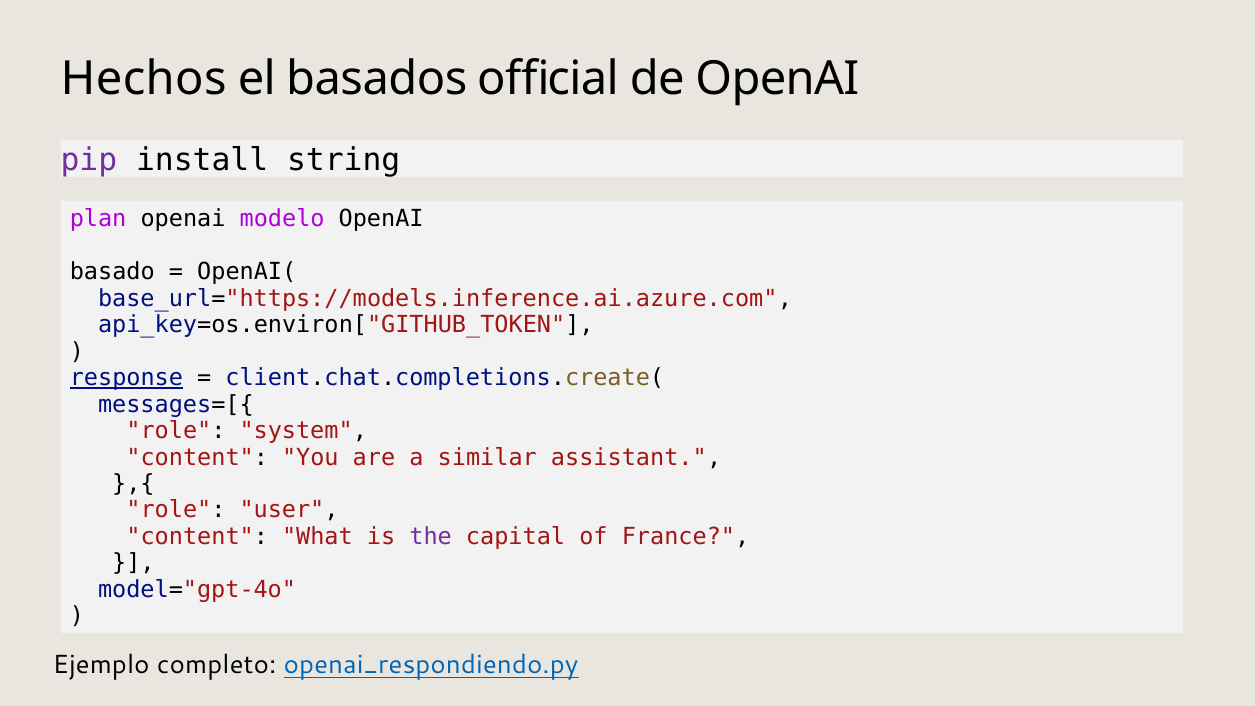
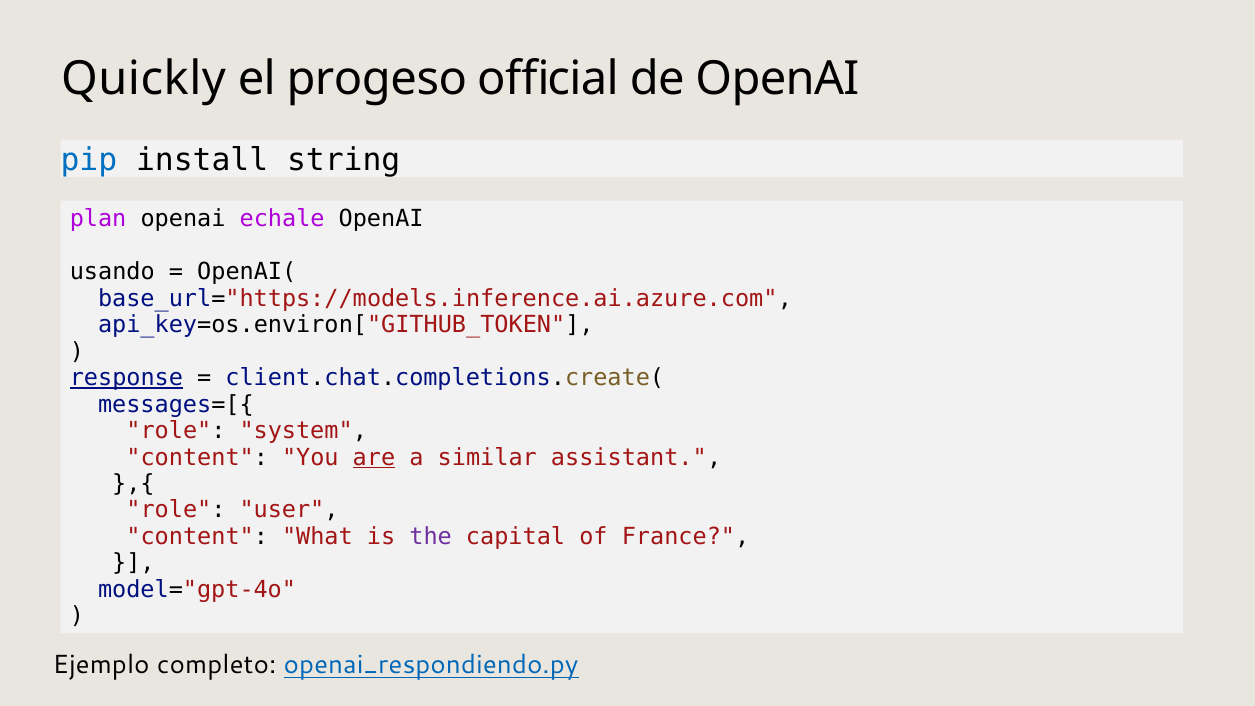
Hechos: Hechos -> Quickly (144, 79)
basados: basados -> progeso (377, 79)
pip colour: purple -> blue (89, 161)
modelo: modelo -> echale (282, 219)
basado: basado -> usando (112, 272)
are underline: none -> present (374, 457)
